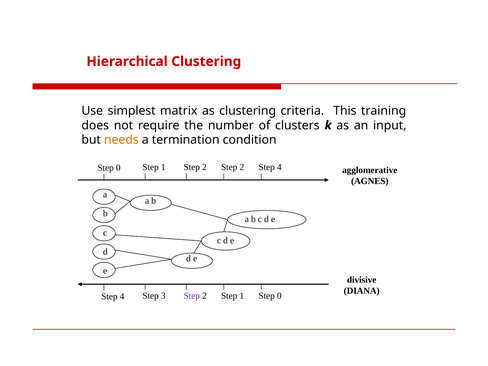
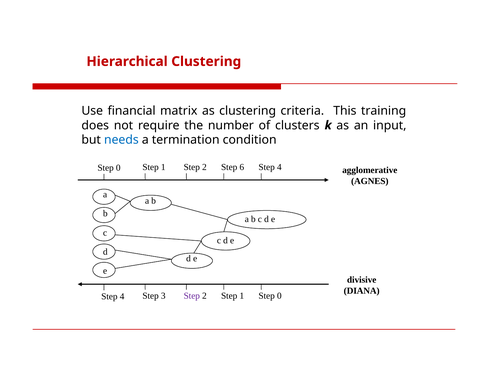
simplest: simplest -> financial (132, 111)
needs colour: orange -> blue (121, 140)
2 Step 2: 2 -> 6 (242, 167)
